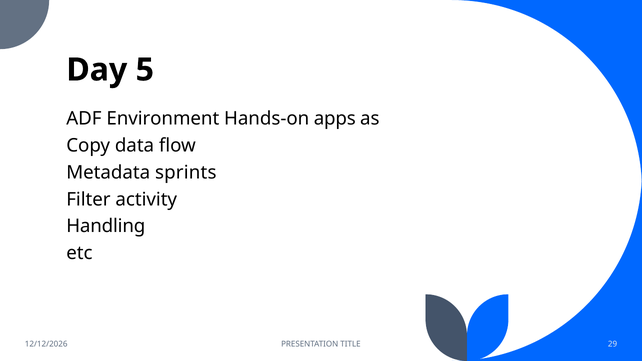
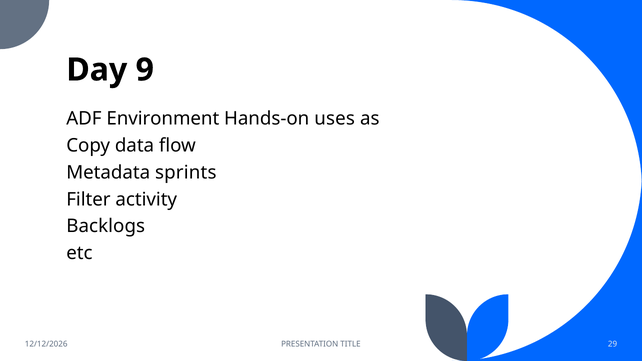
5: 5 -> 9 (145, 70)
apps: apps -> uses (335, 119)
Handling: Handling -> Backlogs (106, 226)
